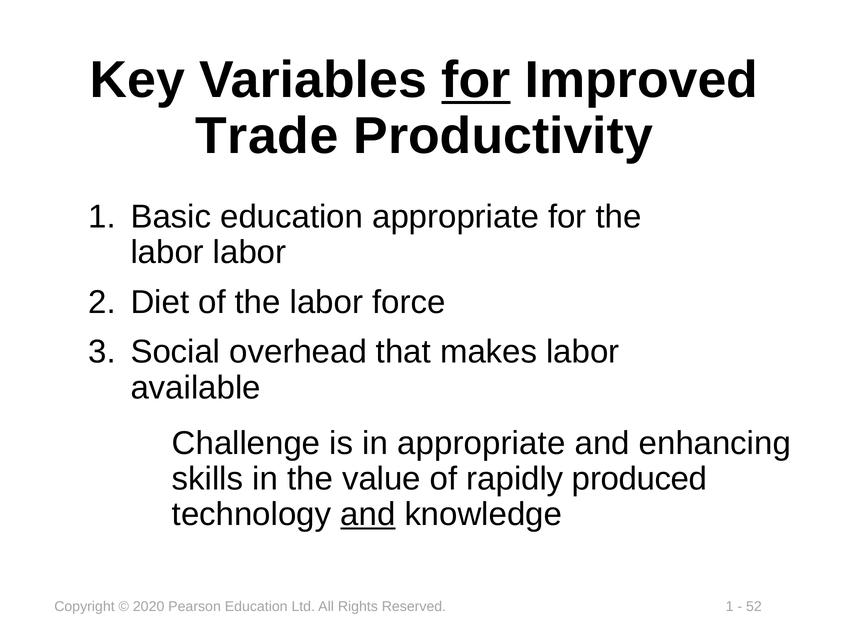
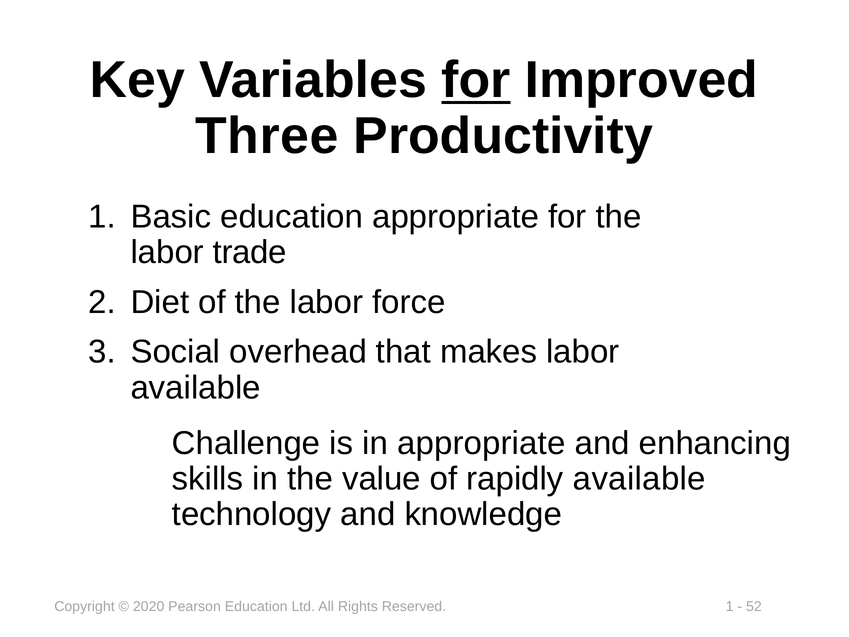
Trade: Trade -> Three (267, 136)
labor labor: labor -> trade (250, 252)
rapidly produced: produced -> available (639, 479)
and underline: present -> none (368, 514)
